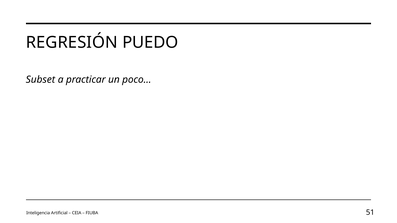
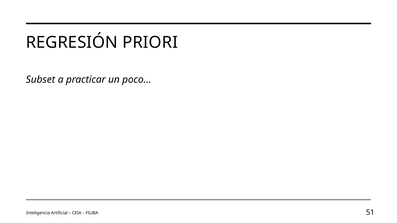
PUEDO: PUEDO -> PRIORI (150, 43)
